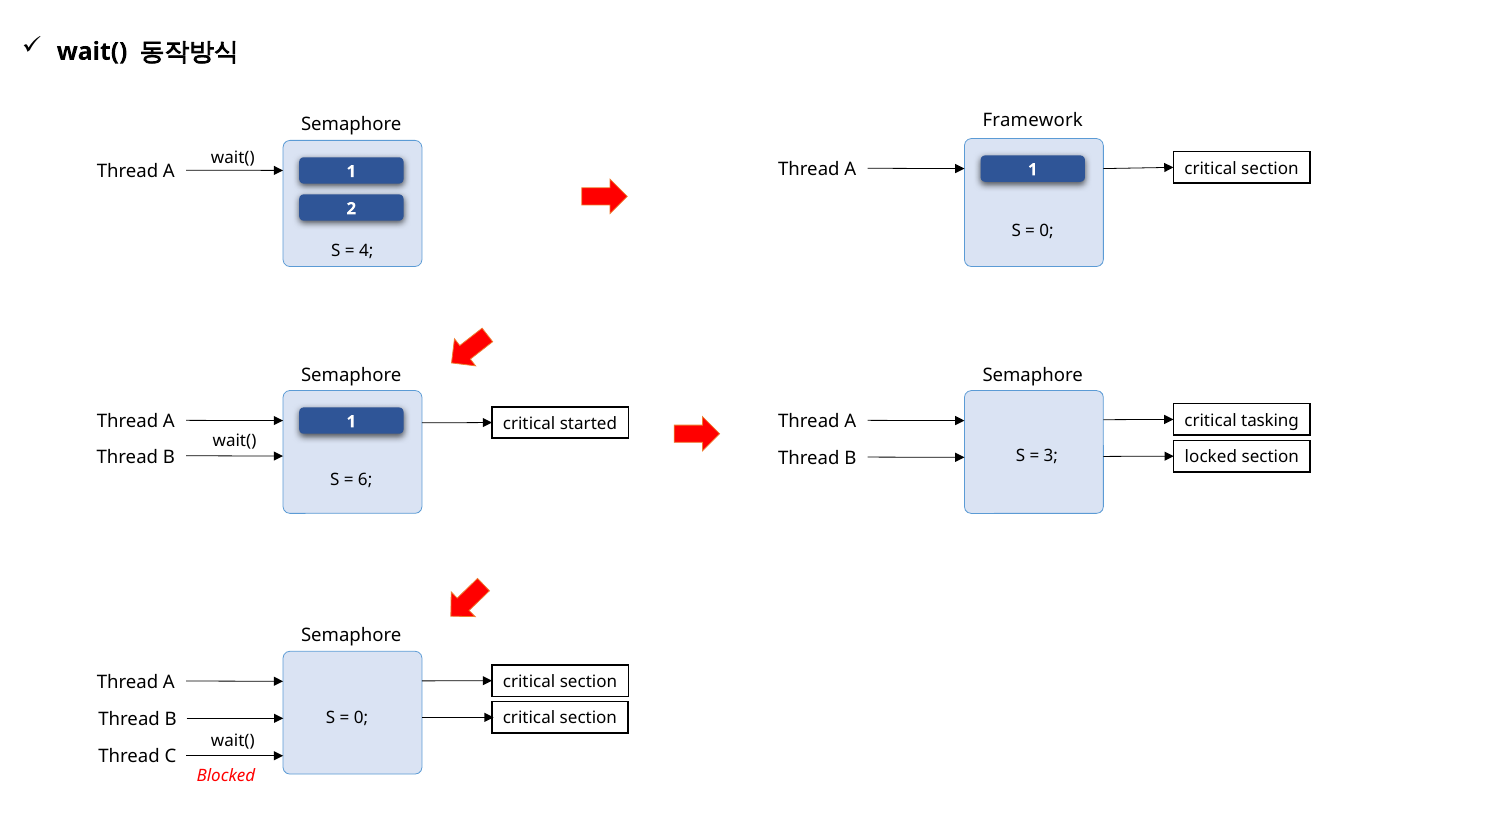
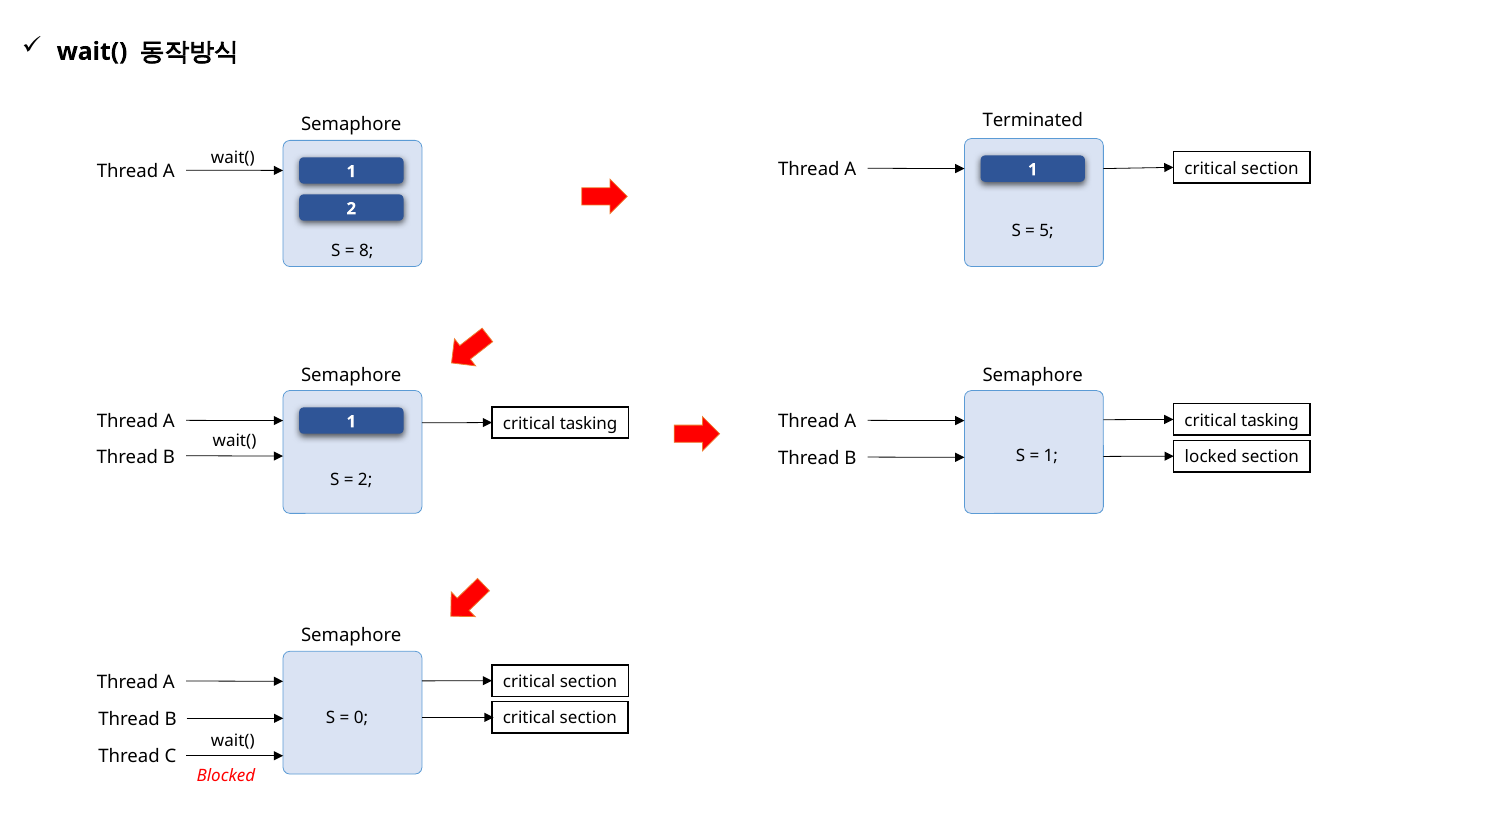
Framework: Framework -> Terminated (1033, 121)
0: 0 -> 5 (1047, 230)
4: 4 -> 8 (366, 251)
A critical started: started -> tasking (589, 424)
3: 3 -> 1 (1051, 455)
6: 6 -> 2 (365, 479)
